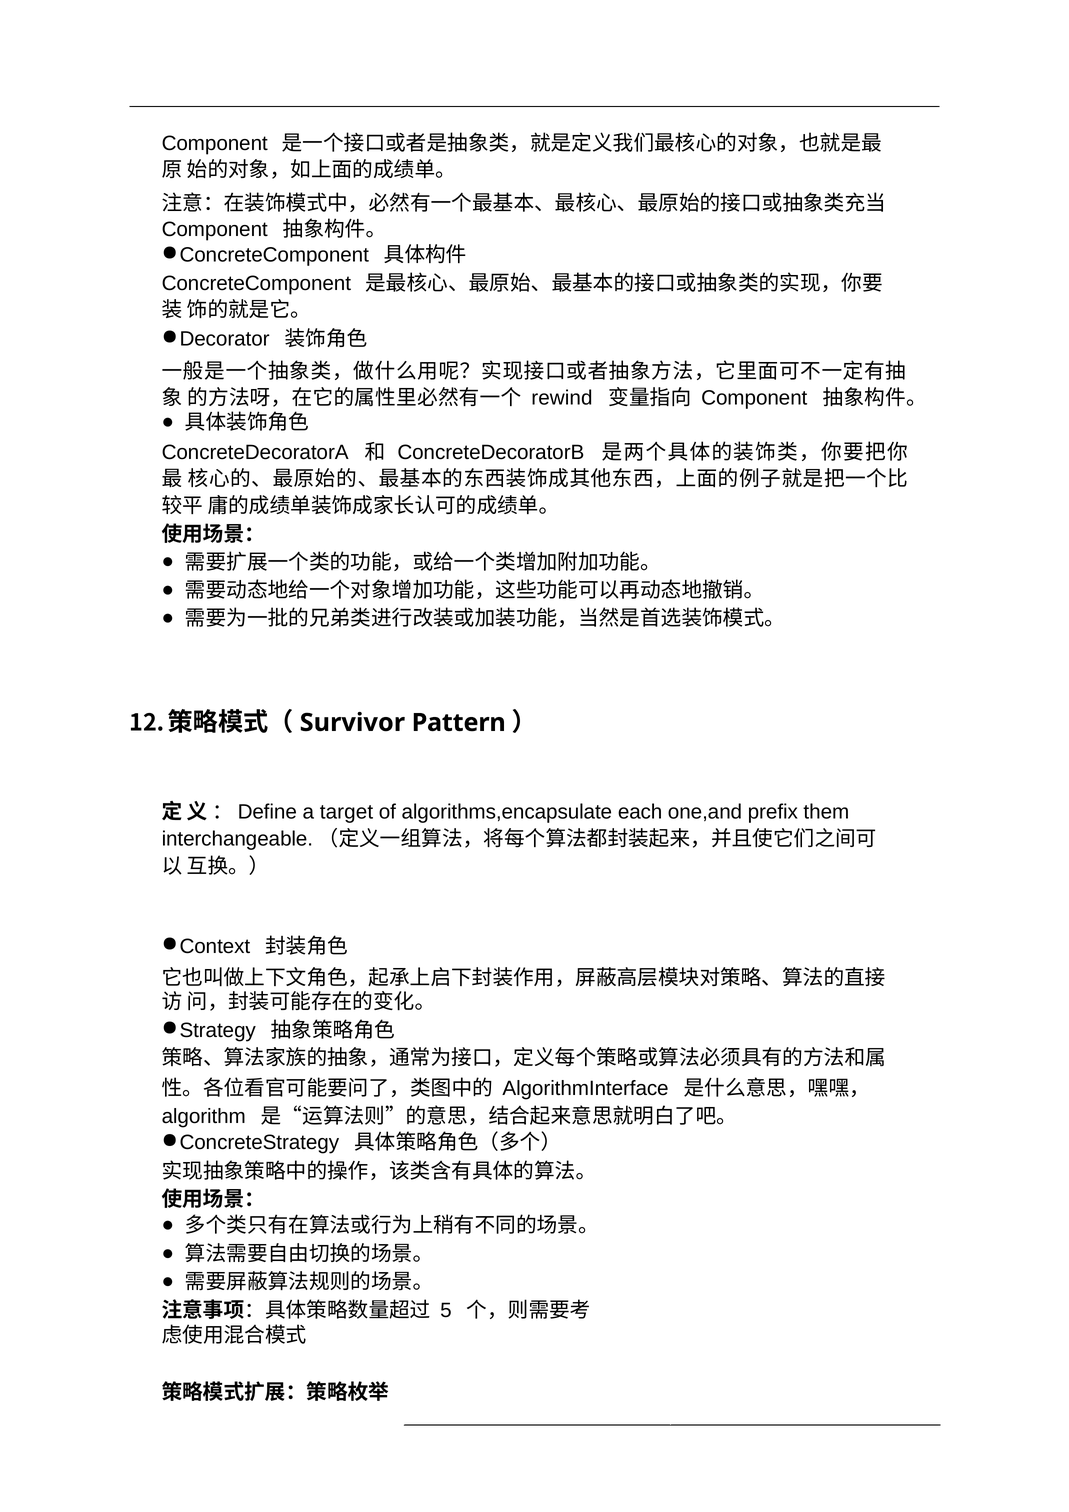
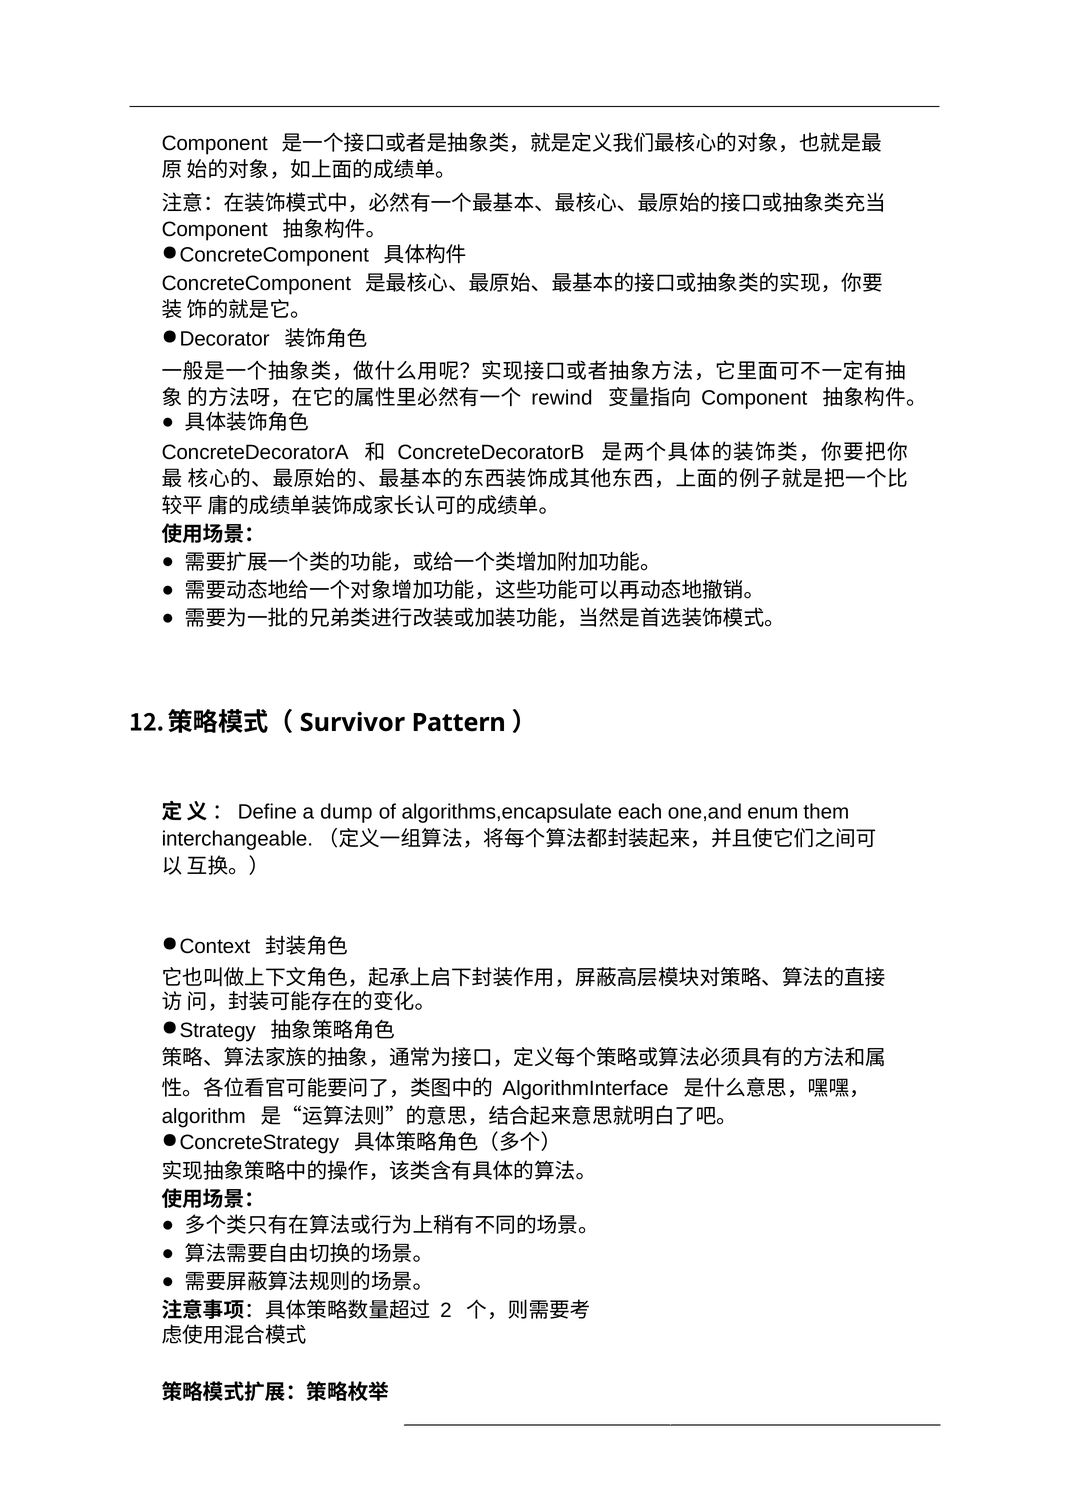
target: target -> dump (346, 812)
prefix: prefix -> enum (773, 812)
5: 5 -> 2 (446, 1311)
